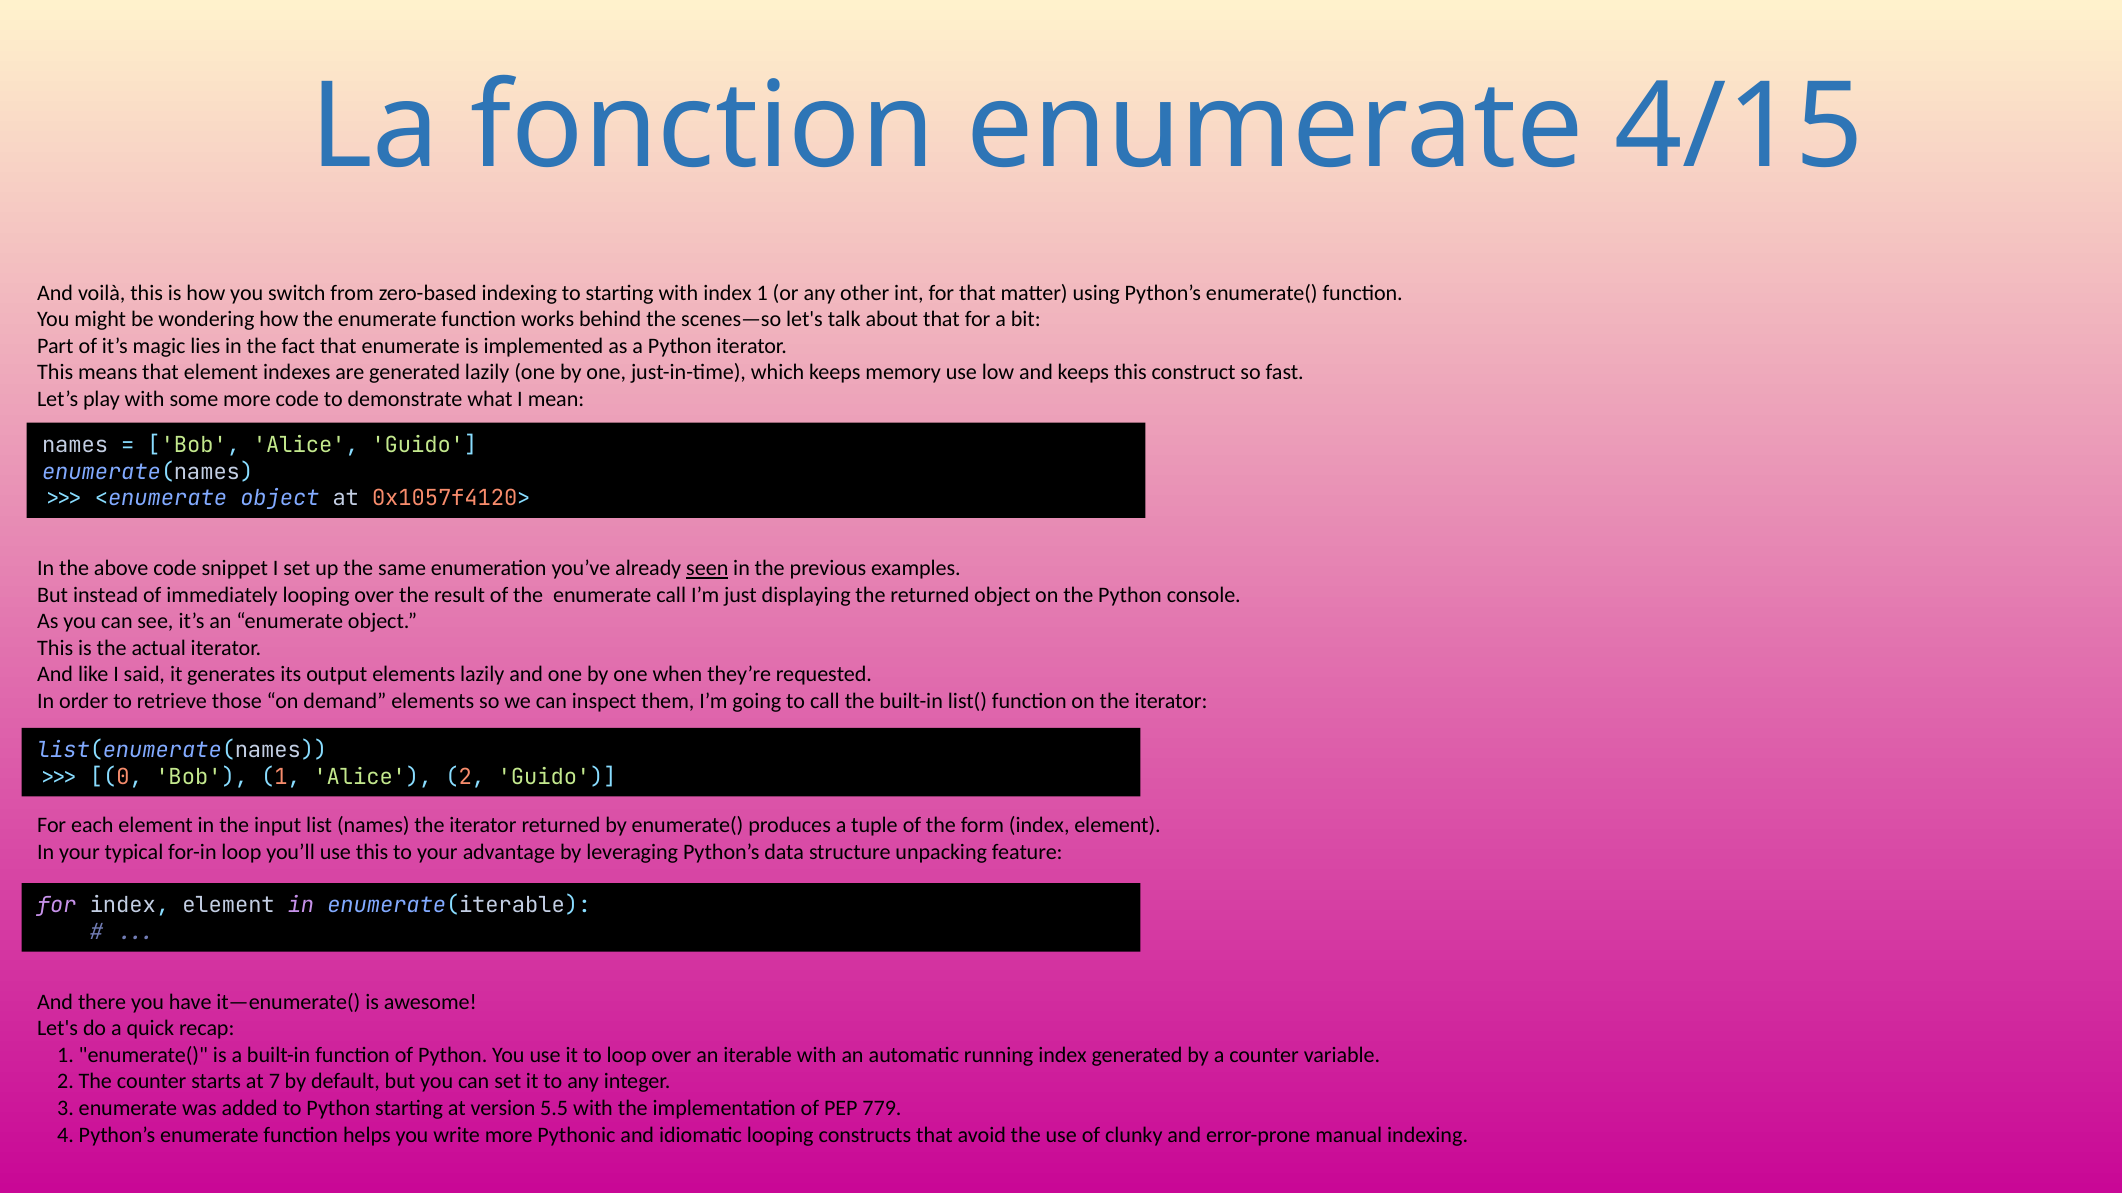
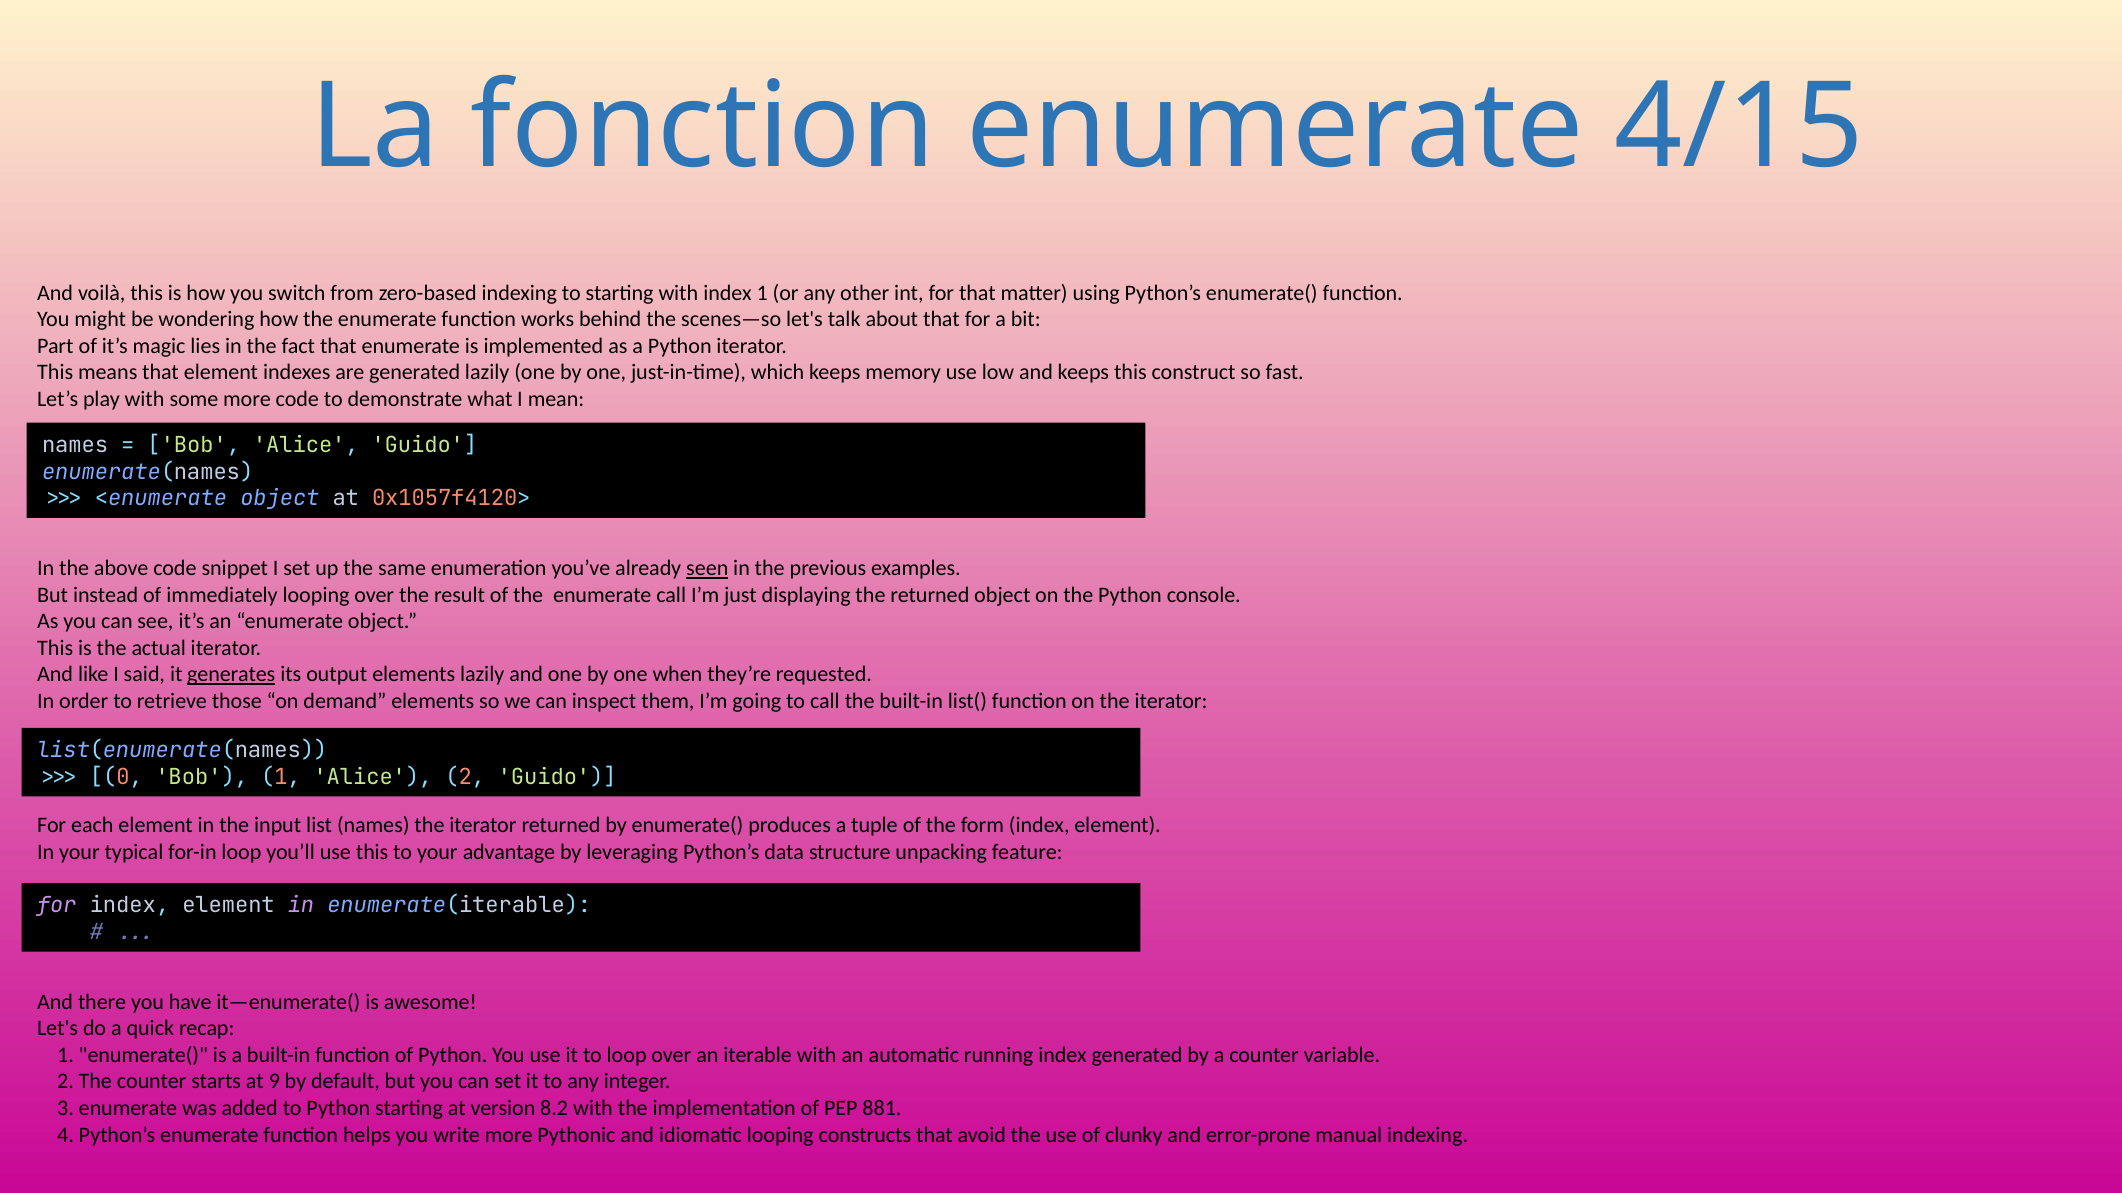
generates underline: none -> present (231, 675)
7: 7 -> 9 (274, 1082)
5.5: 5.5 -> 8.2 (554, 1109)
779: 779 -> 881 (882, 1109)
